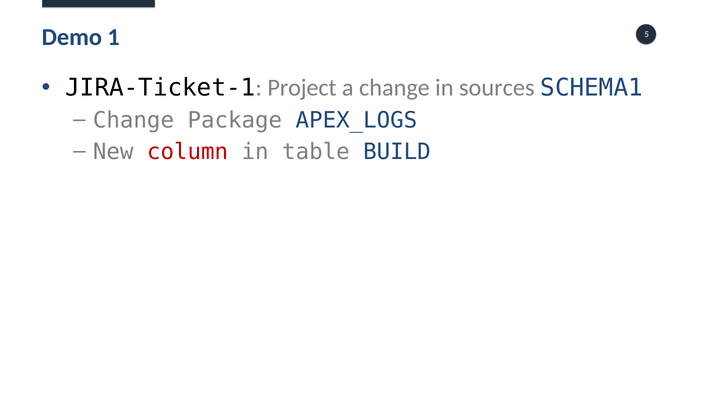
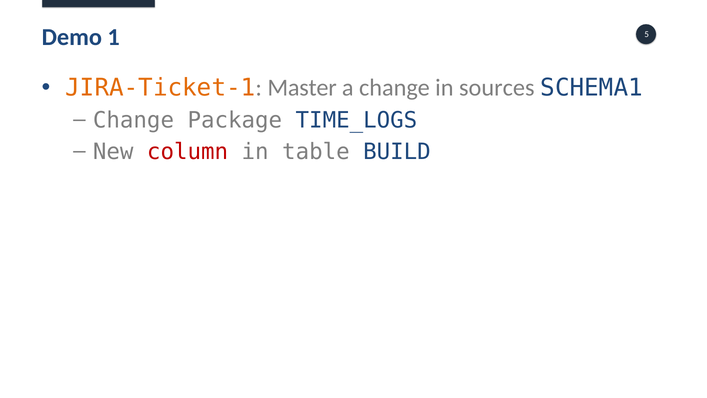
JIRA-Ticket-1 colour: black -> orange (160, 88)
Project: Project -> Master (302, 88)
APEX_LOGS: APEX_LOGS -> TIME_LOGS (356, 120)
